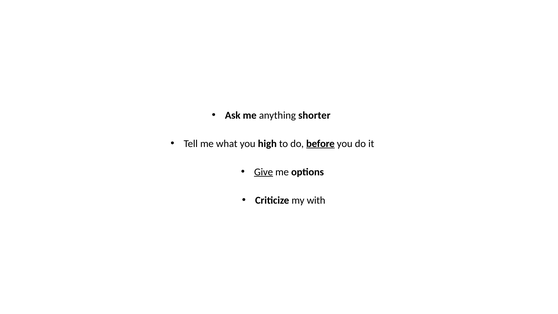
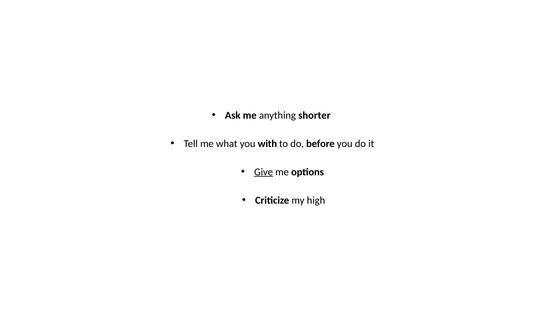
high: high -> with (267, 144)
before underline: present -> none (320, 144)
with: with -> high (316, 200)
